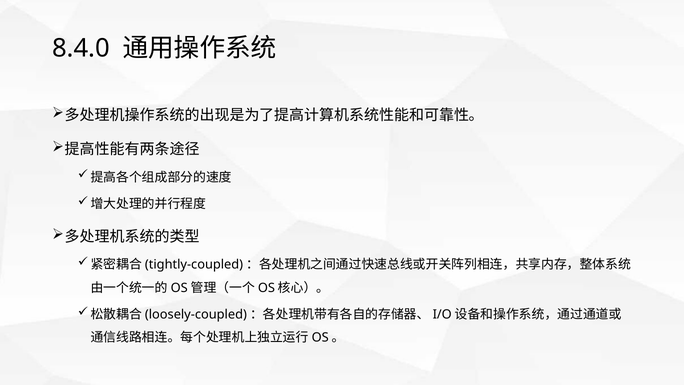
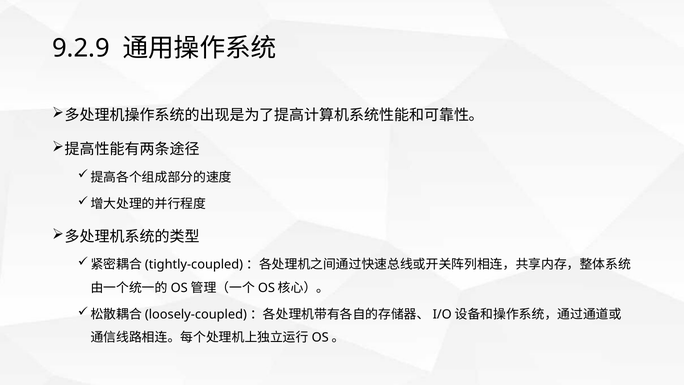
8.4.0: 8.4.0 -> 9.2.9 (81, 48)
